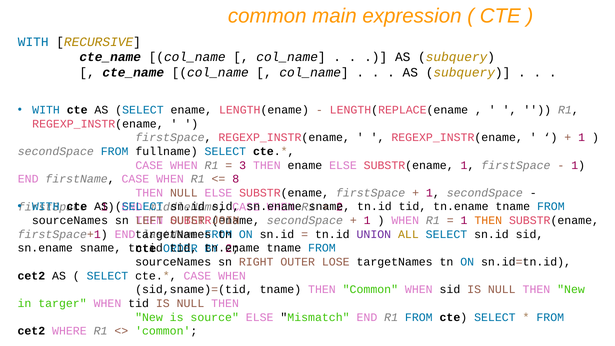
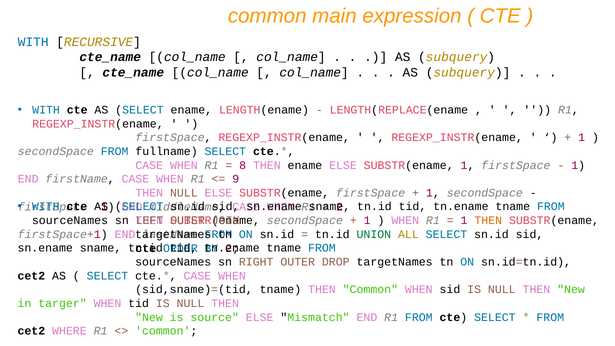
3: 3 -> 8 (243, 165)
8: 8 -> 9 (236, 179)
UNION colour: purple -> green (374, 234)
LOSE: LOSE -> DROP (336, 262)
